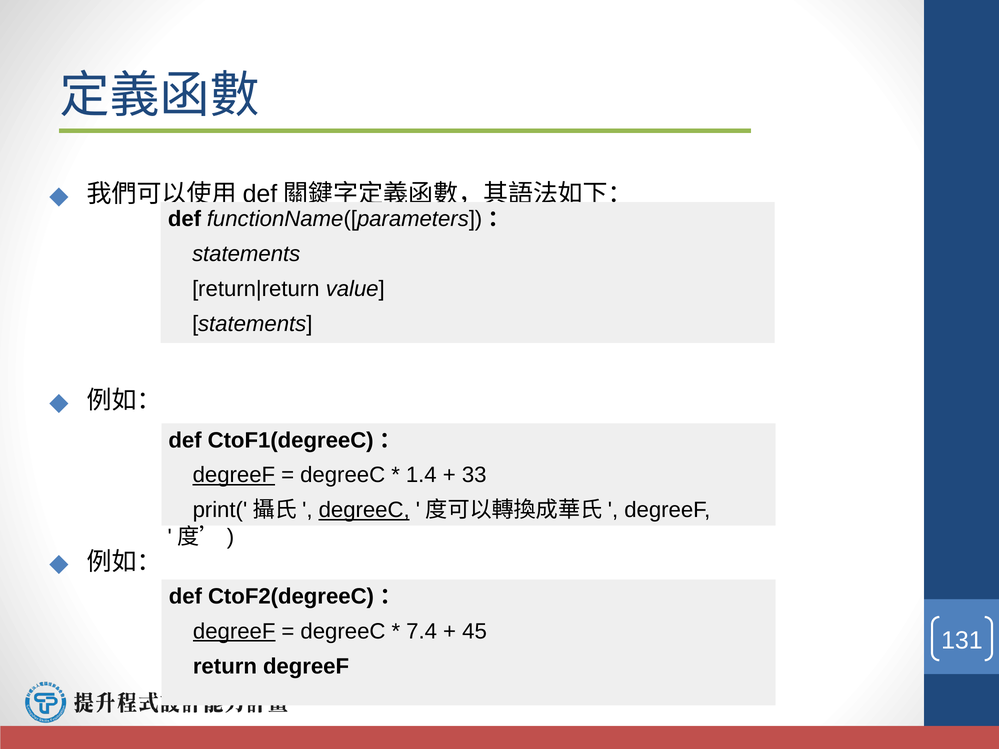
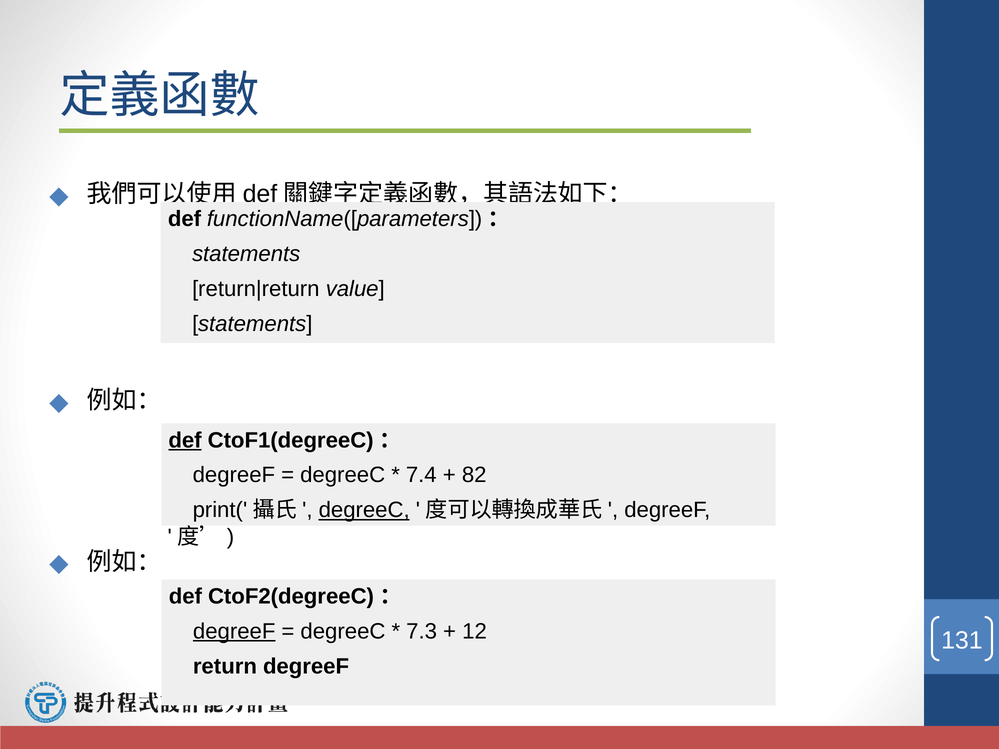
def underline: none -> present (185, 440)
degreeF underline: present -> none (234, 475)
1.4: 1.4 -> 7.4 (421, 475)
33: 33 -> 82 (474, 475)
7.4: 7.4 -> 7.3 (422, 632)
45: 45 -> 12 (475, 632)
